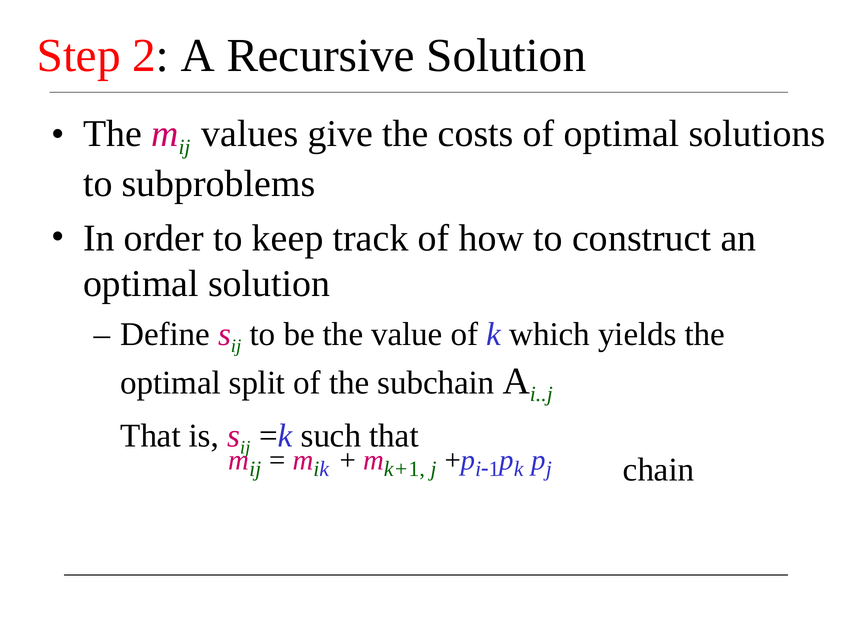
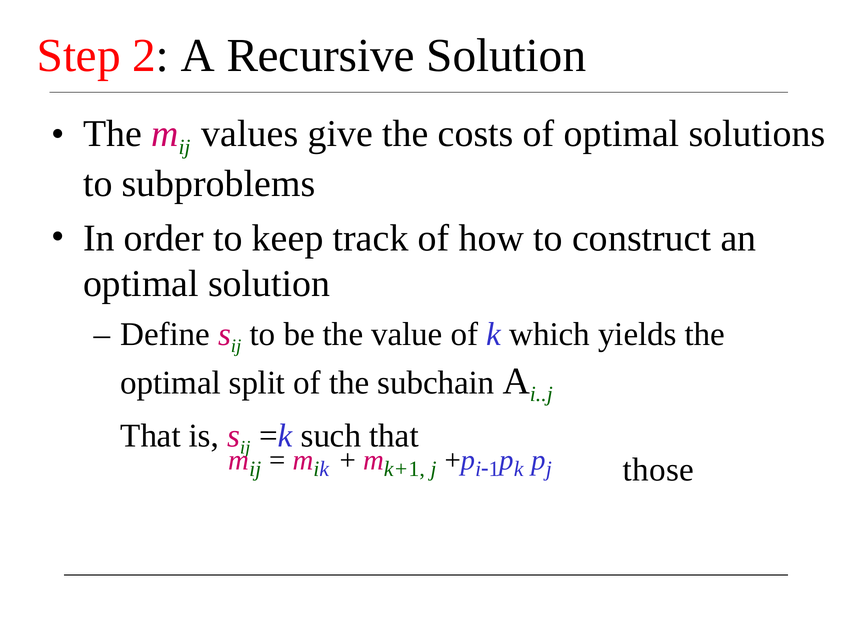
chain: chain -> those (658, 470)
